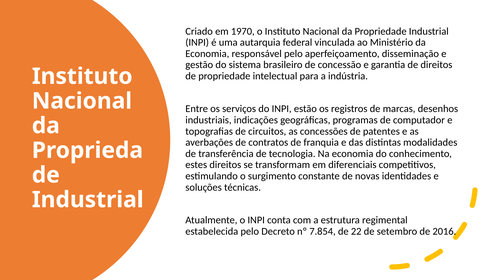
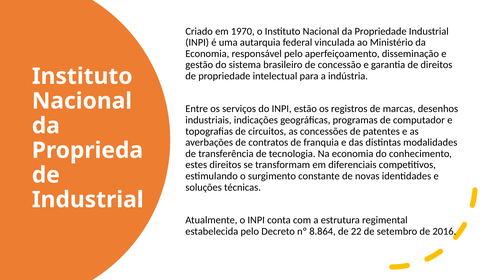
7.854: 7.854 -> 8.864 (322, 231)
